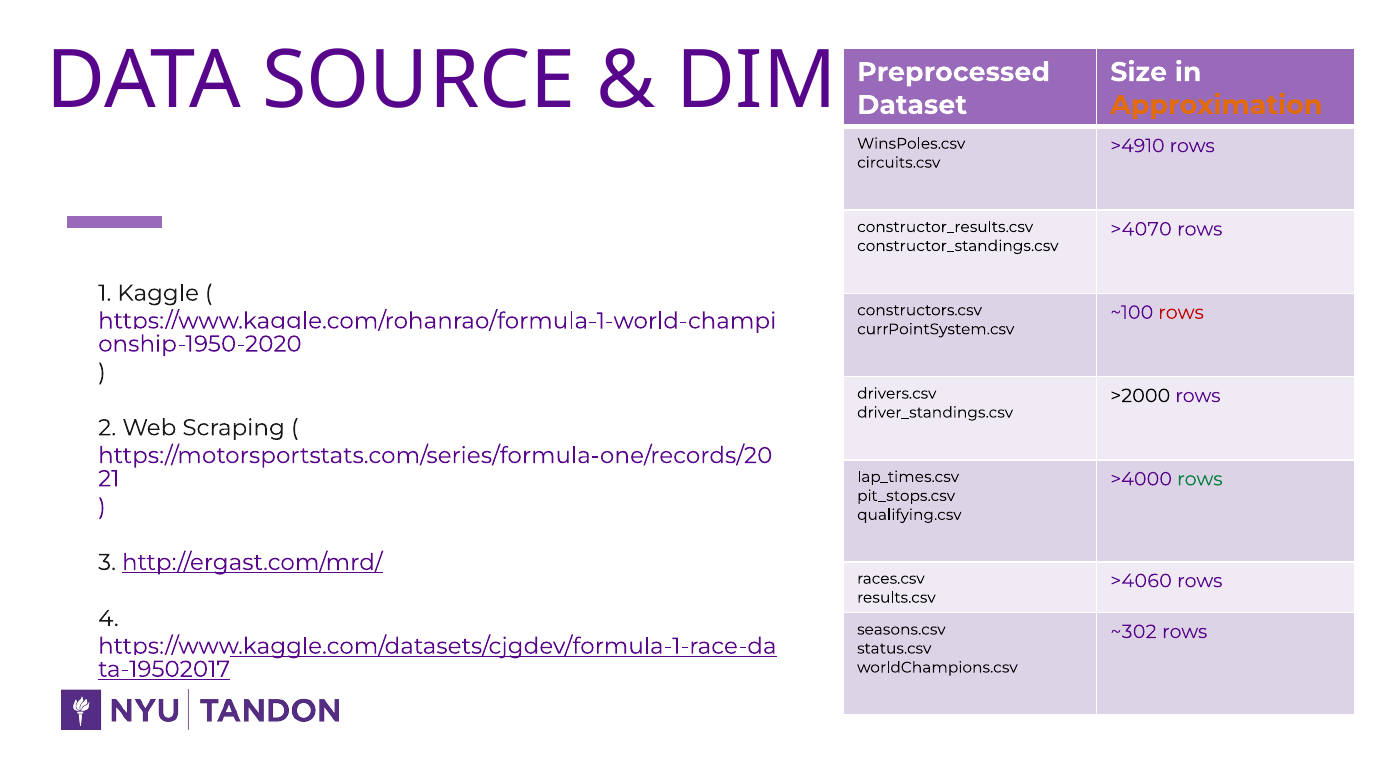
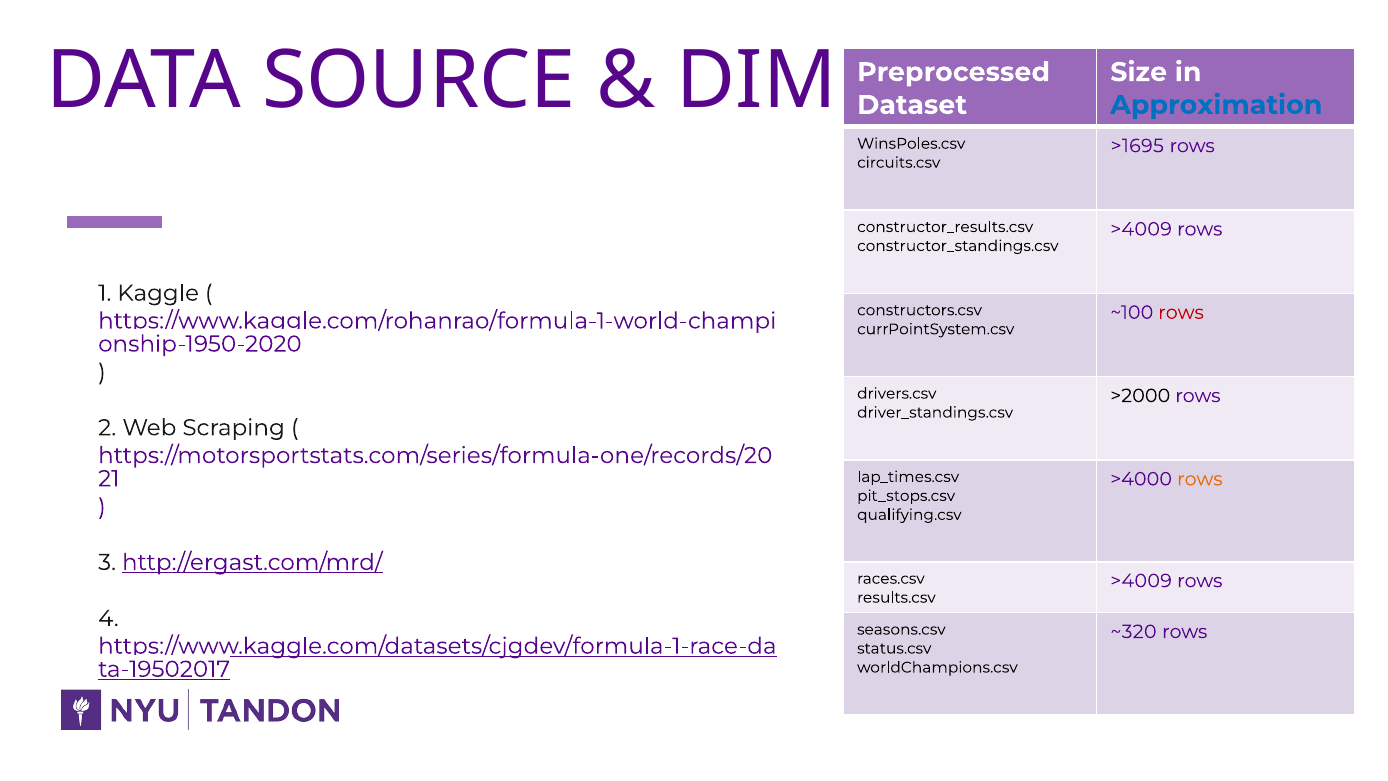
Approximation colour: orange -> blue (1216, 105)
>4910: >4910 -> >1695 (1137, 146)
>4070: >4070 -> >4009 (1141, 229)
rows colour: green -> orange (1200, 479)
>4060: >4060 -> >4009 (1141, 581)
~302: ~302 -> ~320 (1134, 632)
